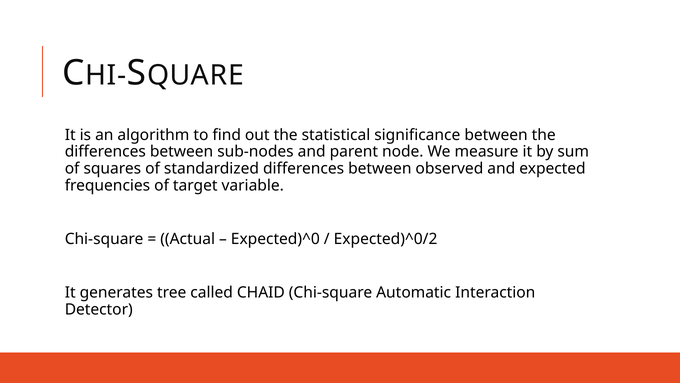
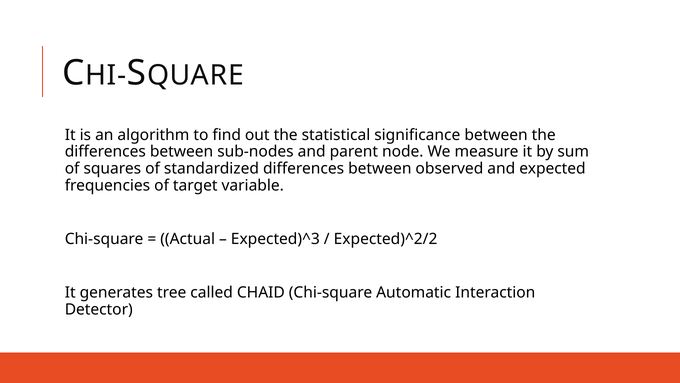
Expected)^0: Expected)^0 -> Expected)^3 (275, 239)
Expected)^0/2: Expected)^0/2 -> Expected)^2/2 (386, 239)
